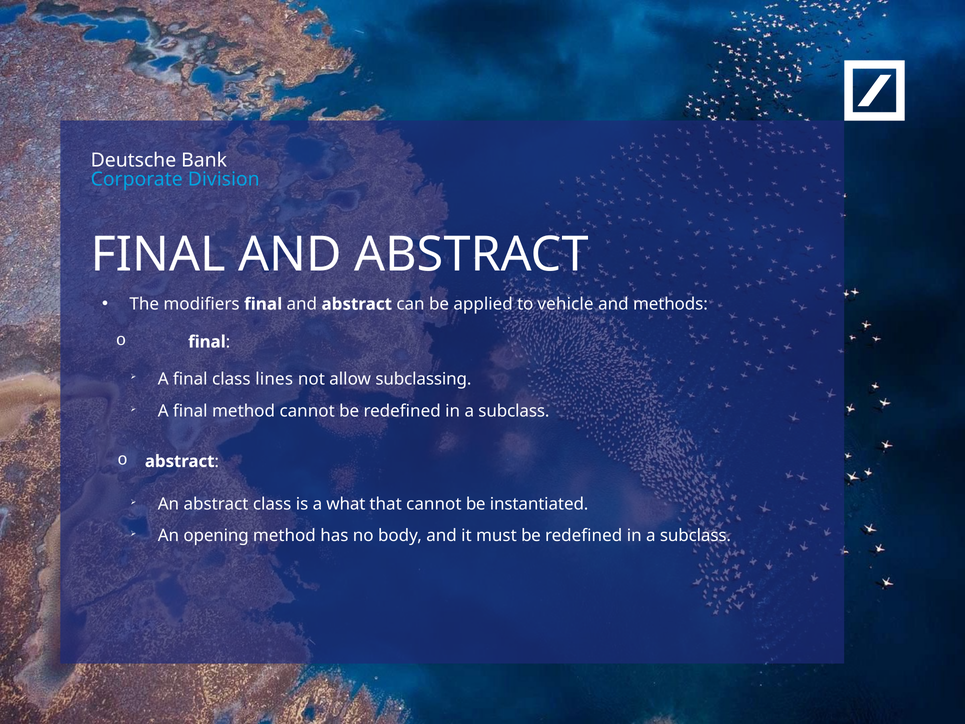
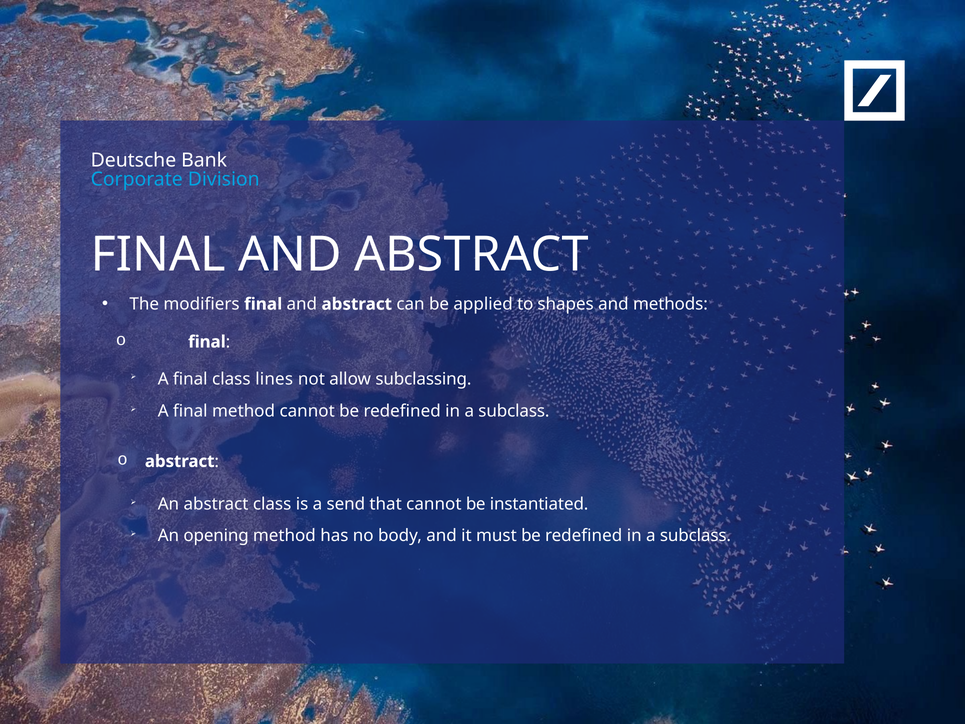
vehicle: vehicle -> shapes (566, 304)
what: what -> send (346, 504)
